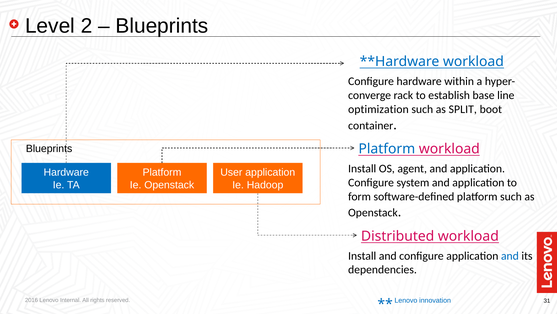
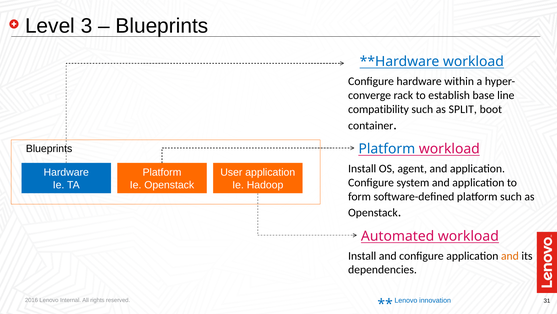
2: 2 -> 3 (87, 26)
optimization: optimization -> compatibility (379, 109)
Distributed: Distributed -> Automated (398, 236)
and colour: blue -> orange (510, 255)
